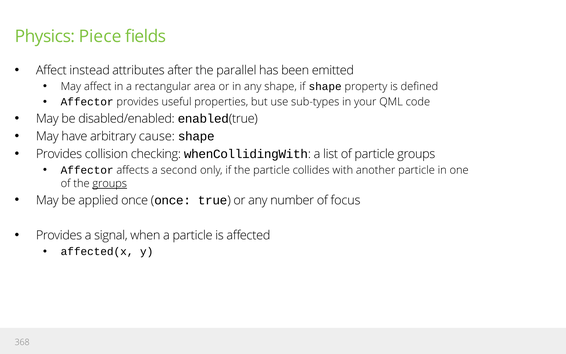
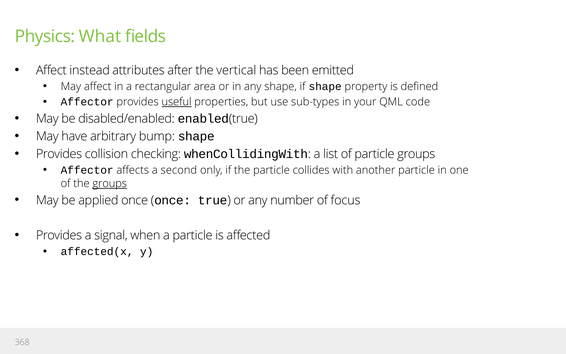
Piece: Piece -> What (100, 36)
parallel: parallel -> vertical (236, 70)
useful underline: none -> present (177, 102)
cause: cause -> bump (157, 136)
